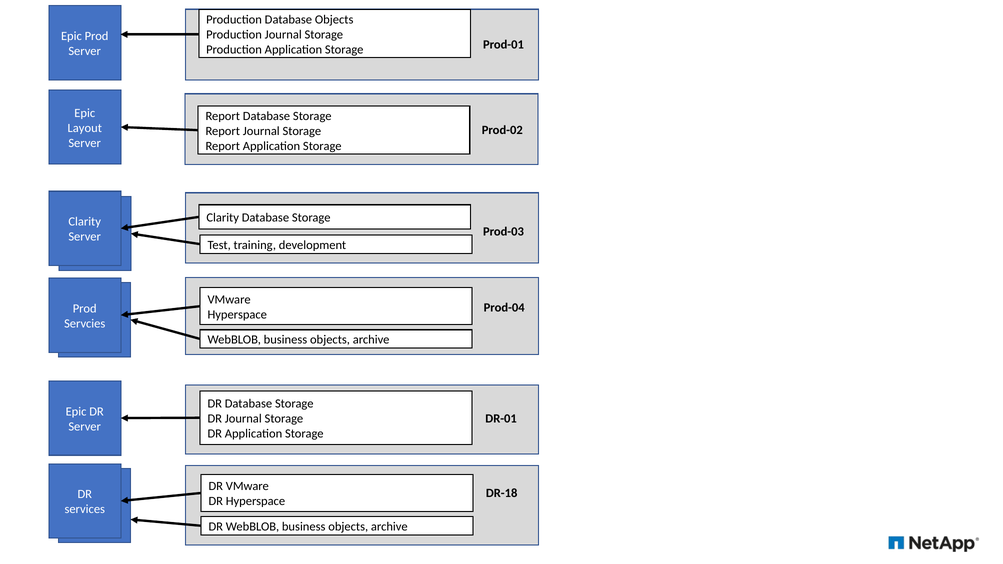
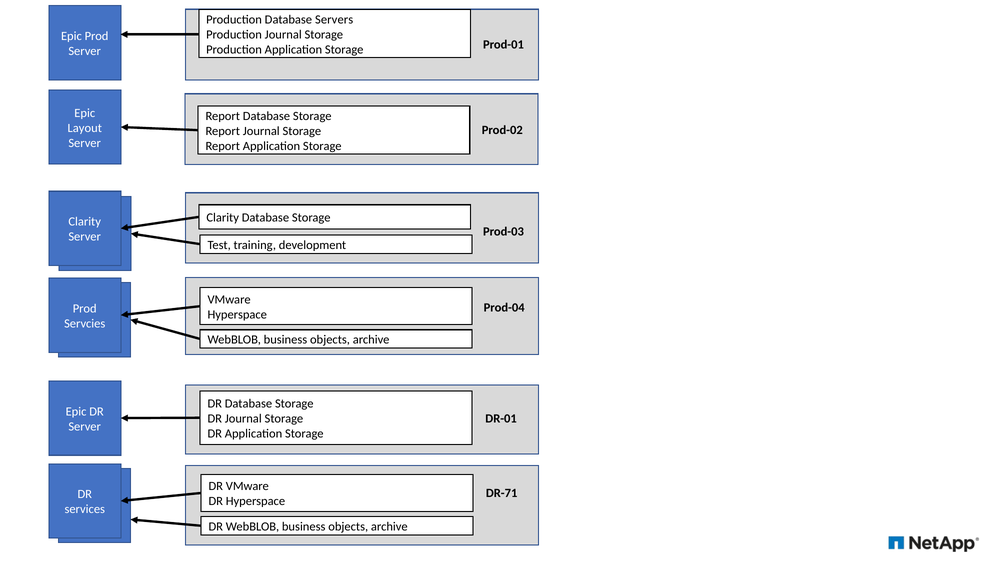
Database Objects: Objects -> Servers (334, 20)
DR-18: DR-18 -> DR-71 (502, 493)
